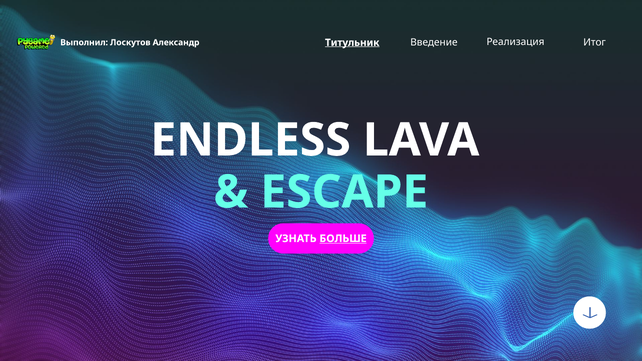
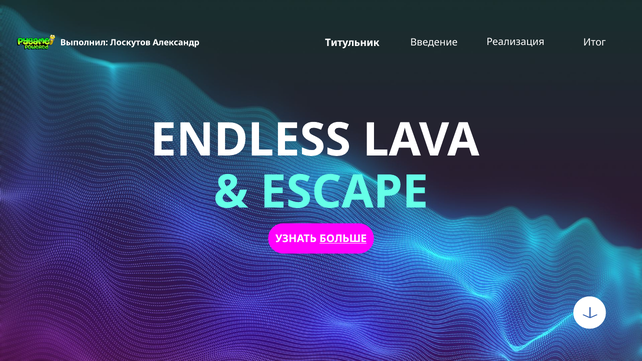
Титульник underline: present -> none (352, 43)
